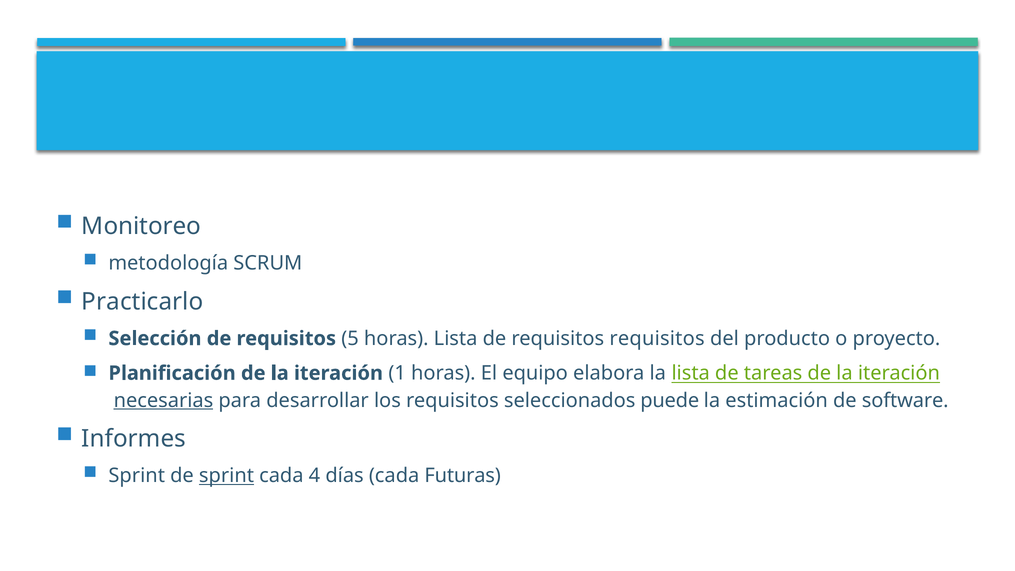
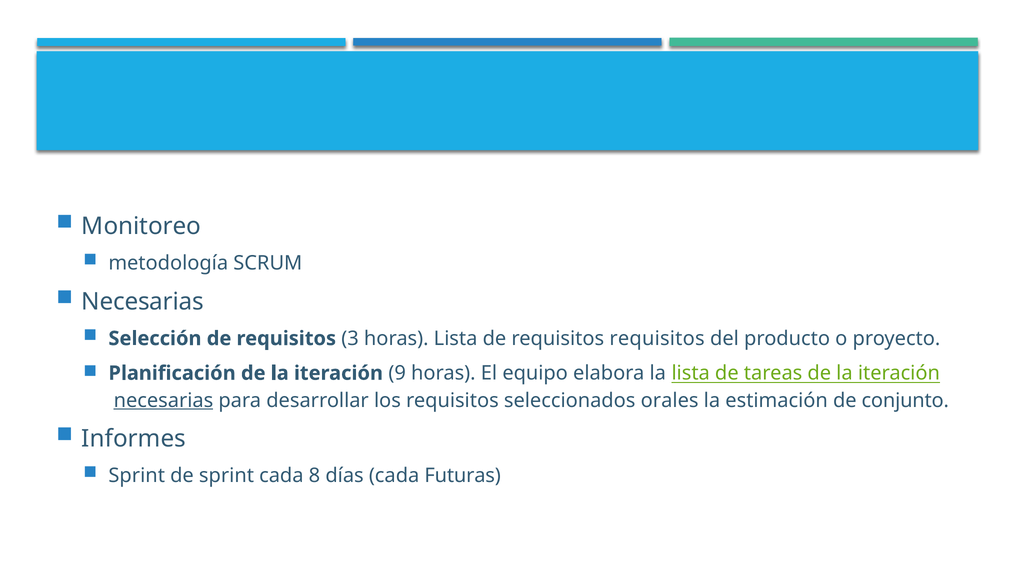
Practicarlo: Practicarlo -> Necesarias (143, 302)
5: 5 -> 3 (350, 338)
1: 1 -> 9 (397, 373)
puede: puede -> orales (670, 400)
software: software -> conjunto (905, 400)
sprint underline: present -> none (227, 476)
4: 4 -> 8 (314, 476)
